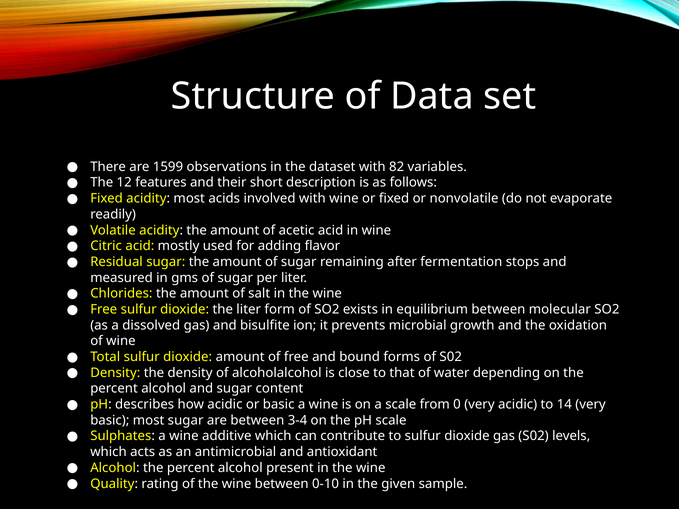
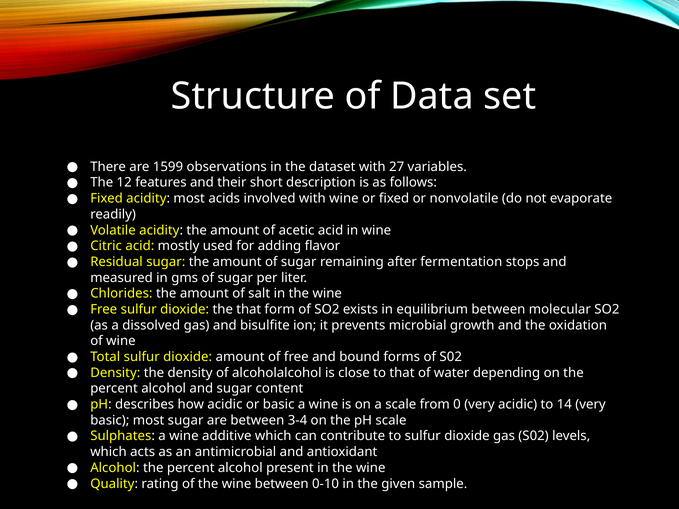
82: 82 -> 27 (397, 167)
the liter: liter -> that (249, 310)
